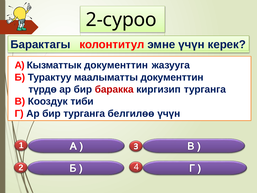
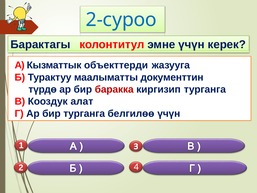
2-суроо colour: black -> blue (121, 20)
Кызматтык документтин: документтин -> объекттерди (116, 65)
тиби: тиби -> алат (82, 101)
